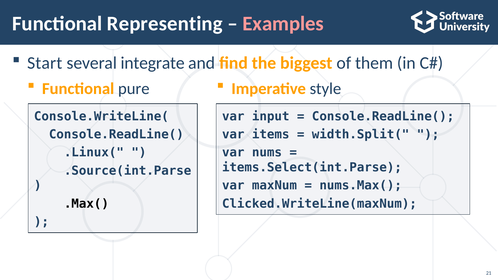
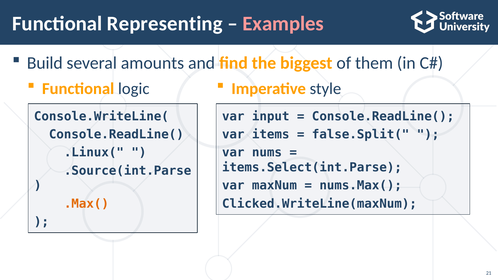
Start: Start -> Build (45, 63)
integrate: integrate -> amounts (152, 63)
pure: pure -> logic (134, 89)
width.Split(: width.Split( -> false.Split( (361, 135)
.Max( colour: black -> orange (86, 204)
